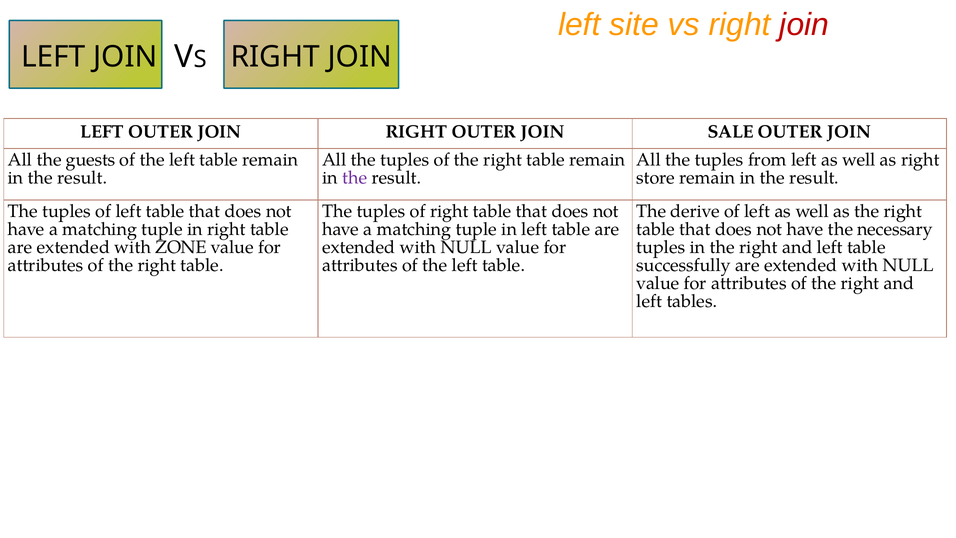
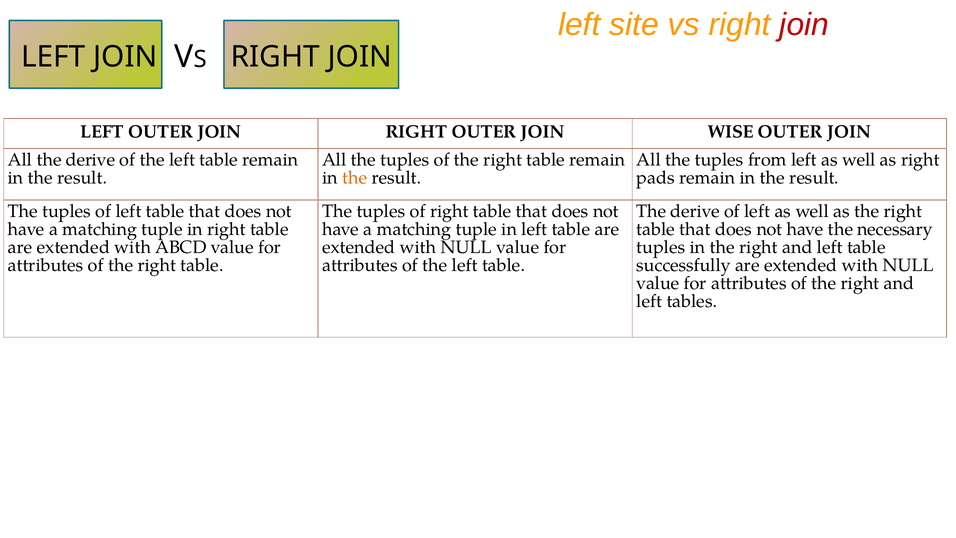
SALE: SALE -> WISE (731, 132)
All the guests: guests -> derive (91, 160)
the colour: purple -> orange (355, 178)
store: store -> pads (656, 178)
ZONE: ZONE -> ABCD (181, 247)
